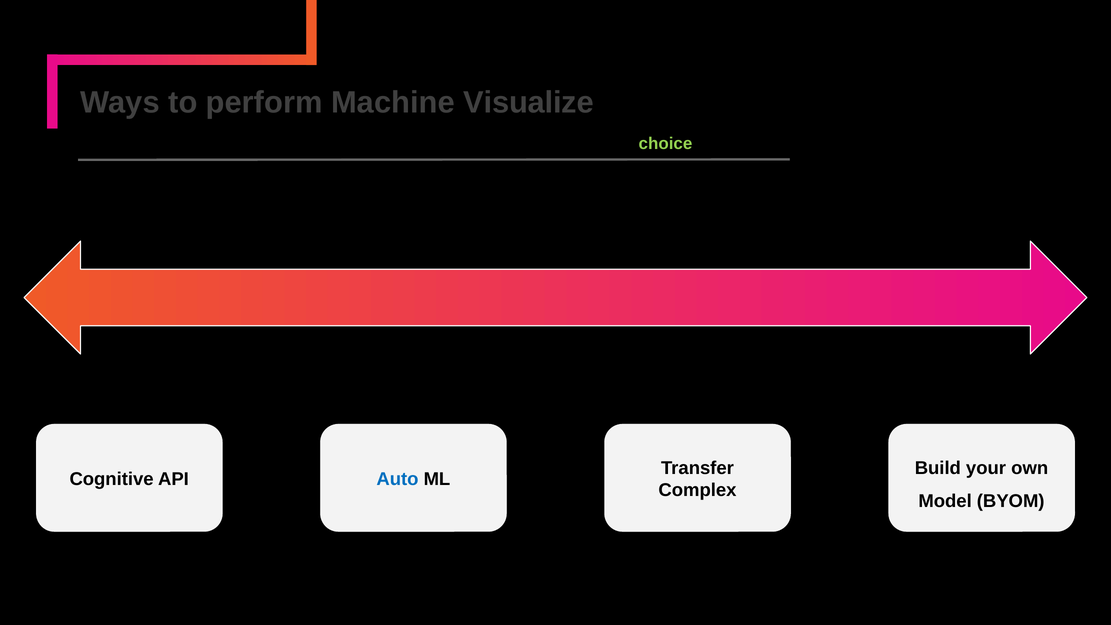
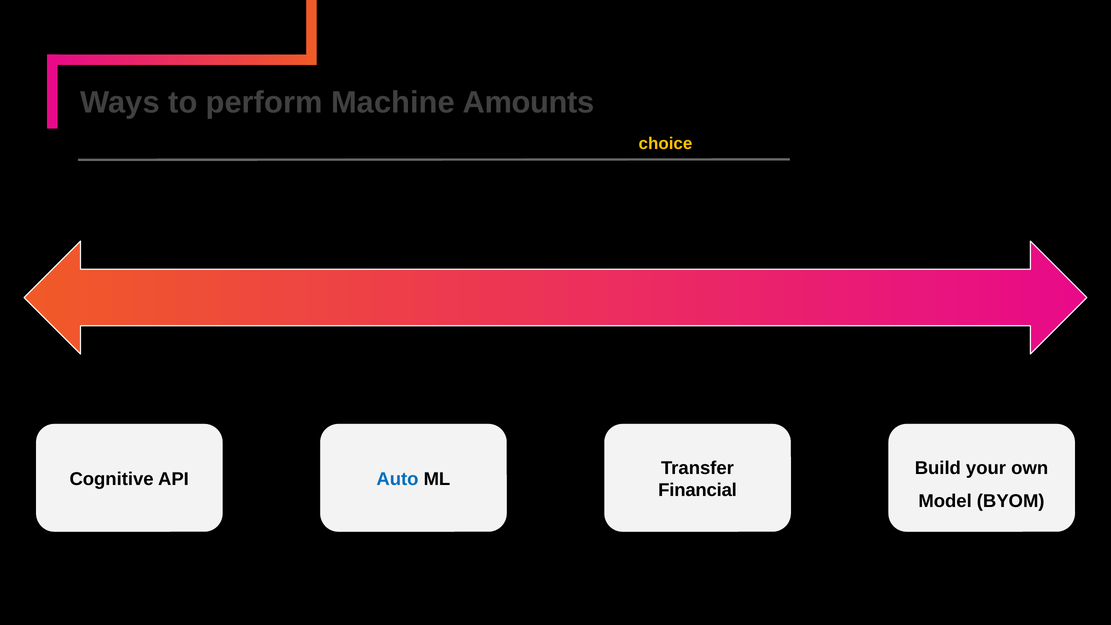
Visualize: Visualize -> Amounts (529, 103)
choice colour: light green -> yellow (665, 143)
Complex: Complex -> Financial (698, 490)
